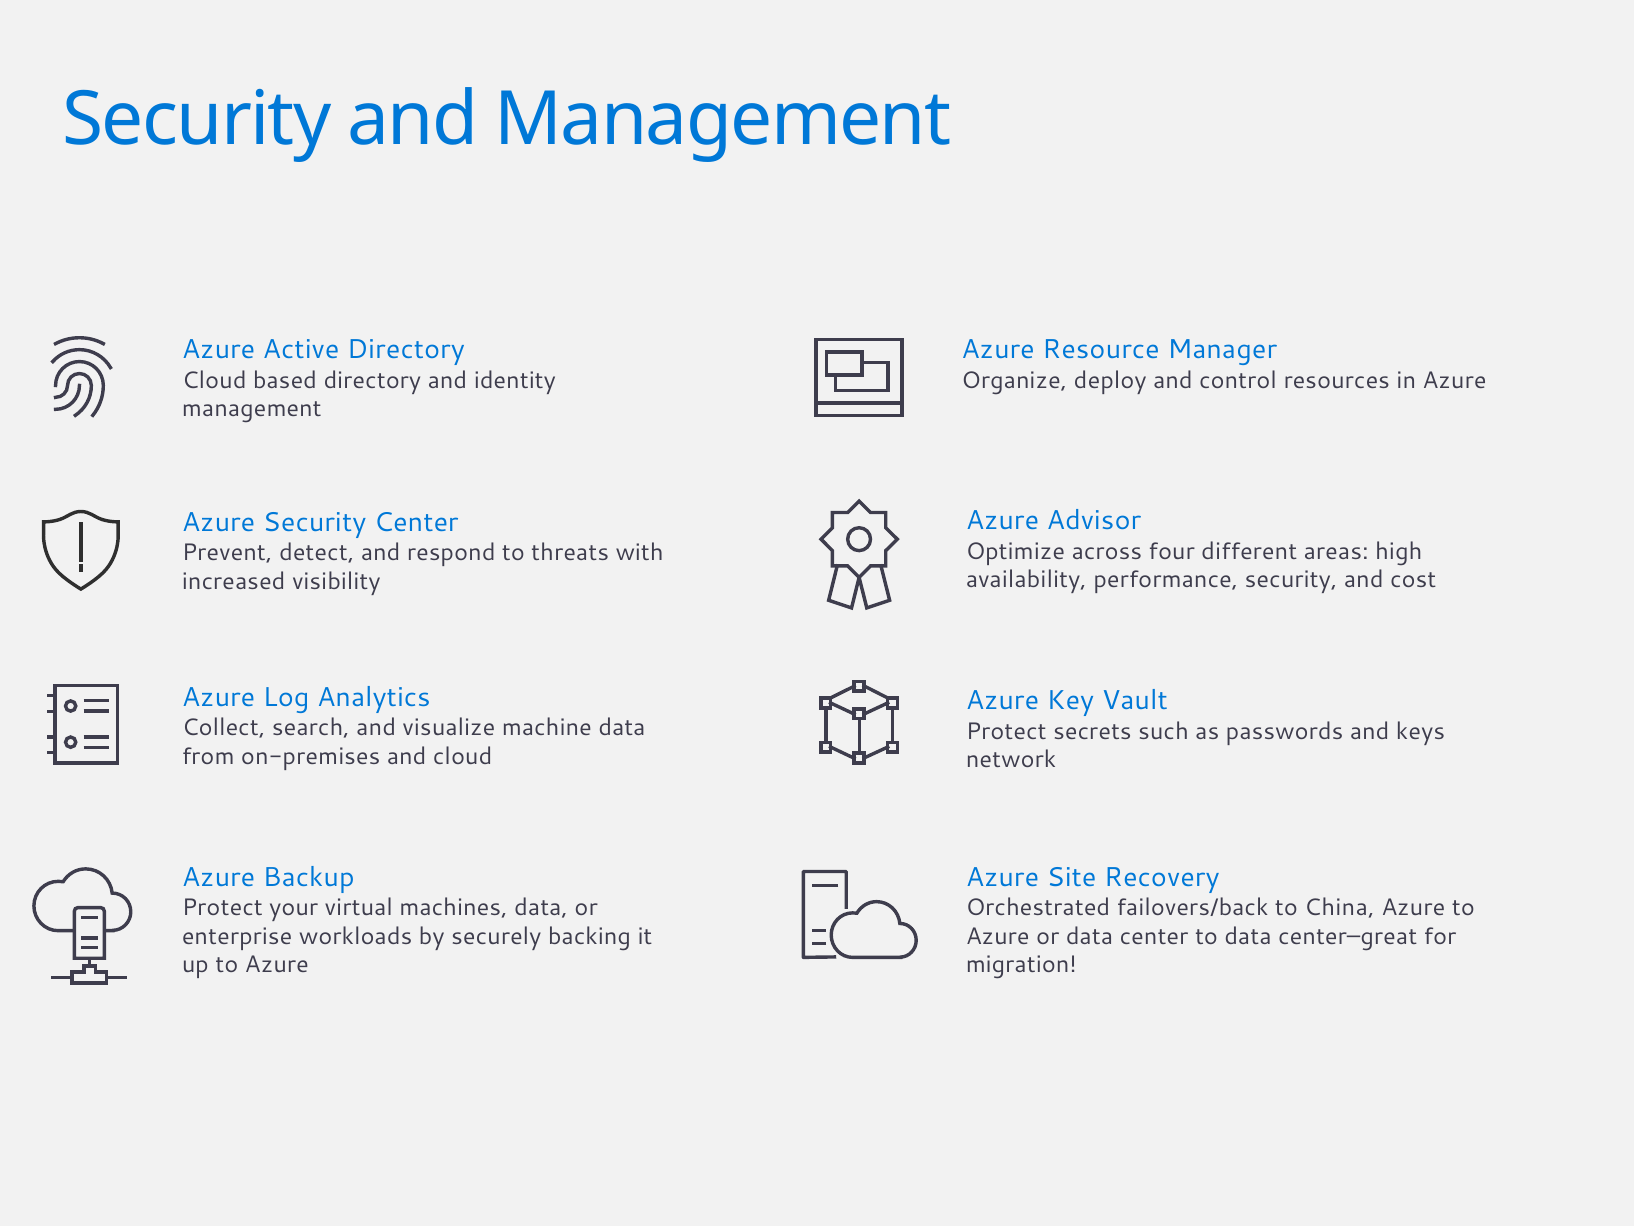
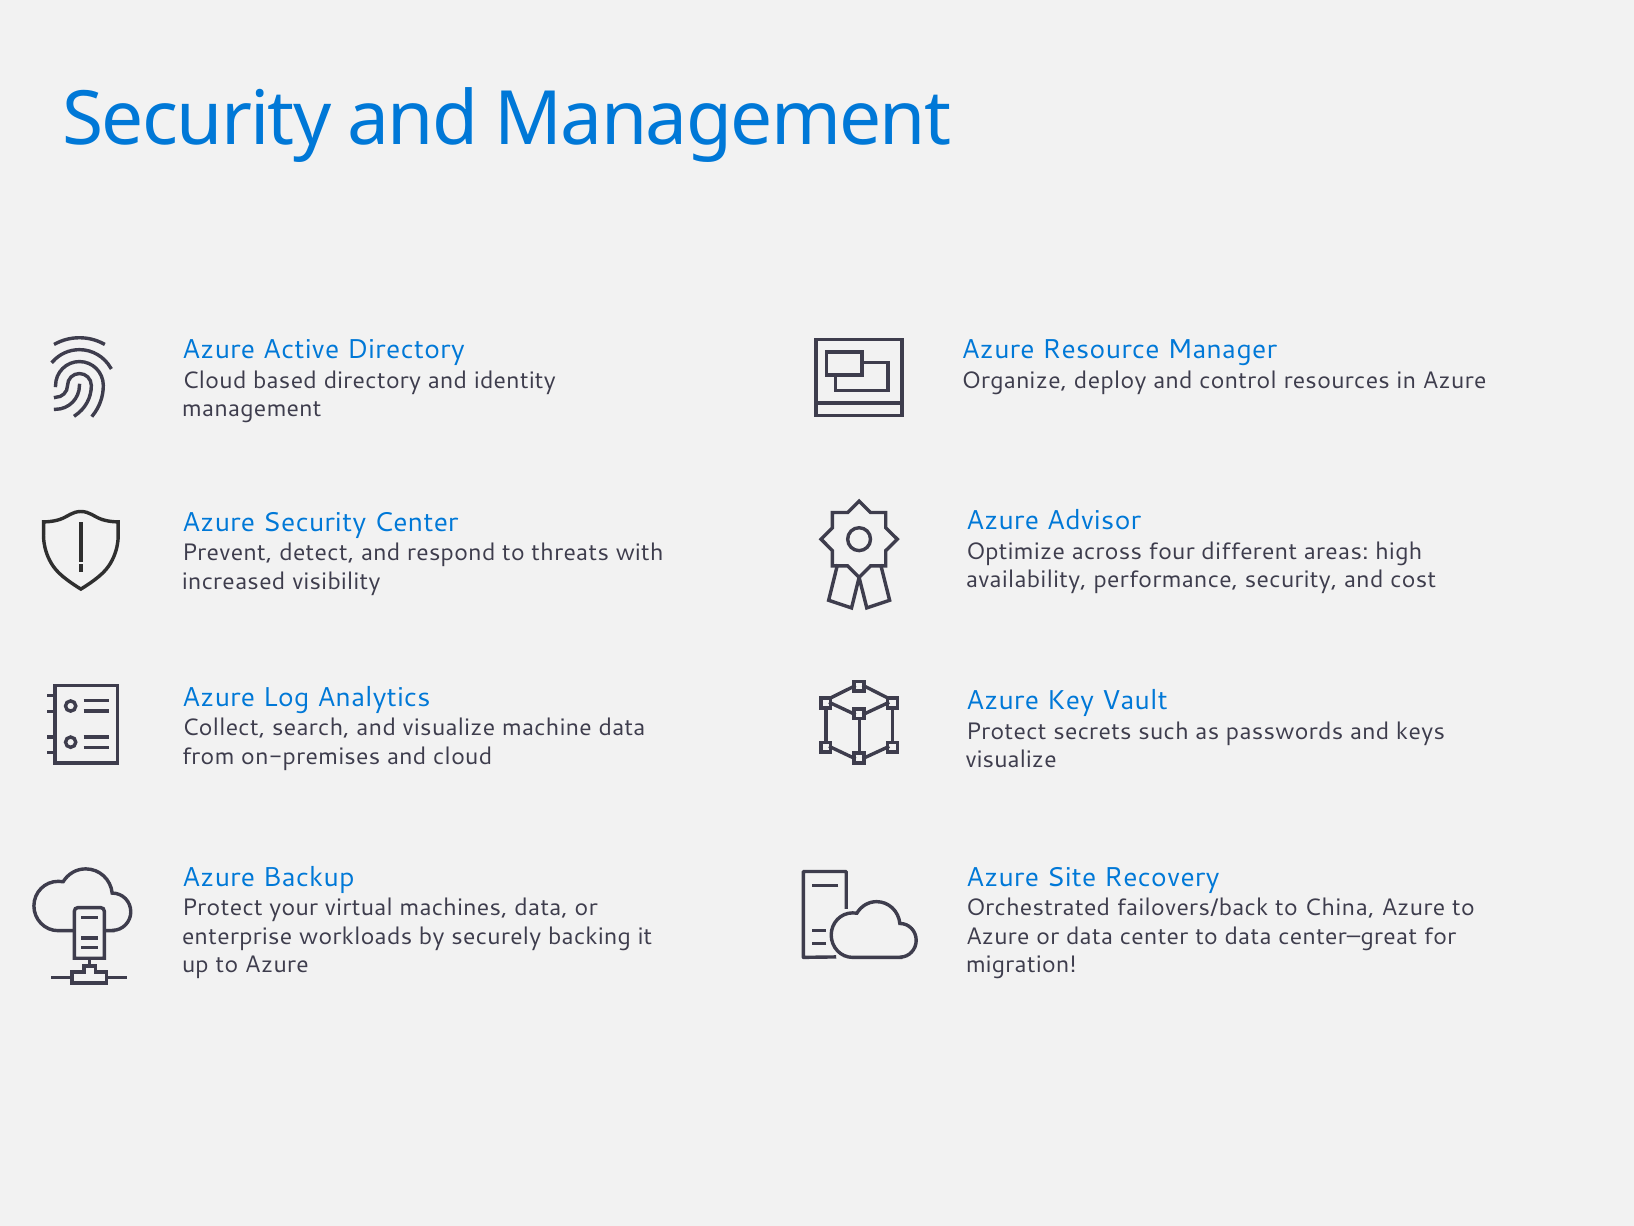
network: network -> visualize (1011, 760)
